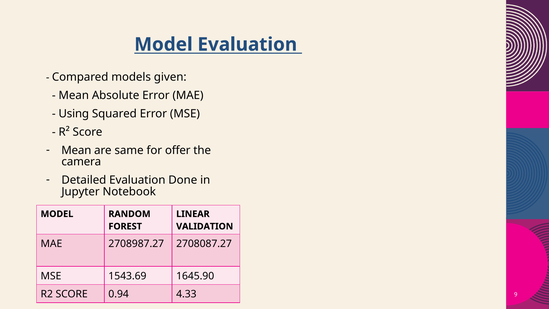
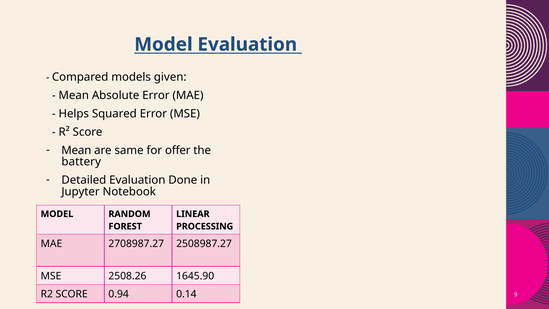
Using: Using -> Helps (74, 114)
camera: camera -> battery (81, 162)
VALIDATION: VALIDATION -> PROCESSING (205, 226)
2708087.27: 2708087.27 -> 2508987.27 (204, 244)
1543.69: 1543.69 -> 2508.26 (127, 276)
4.33: 4.33 -> 0.14 (186, 294)
